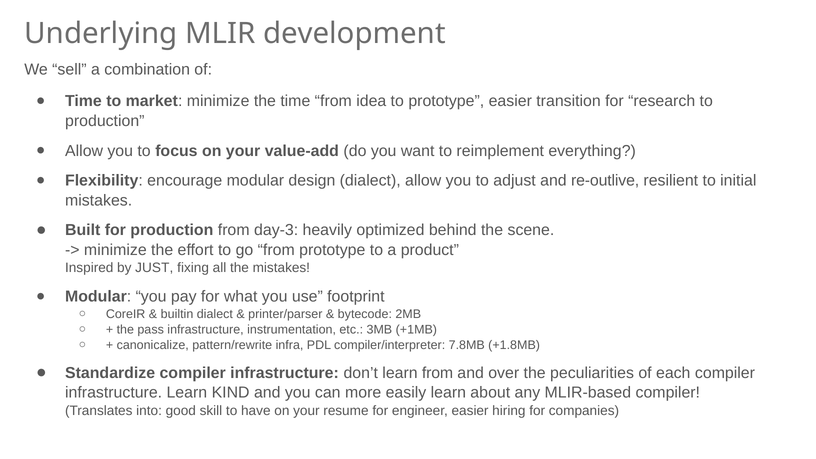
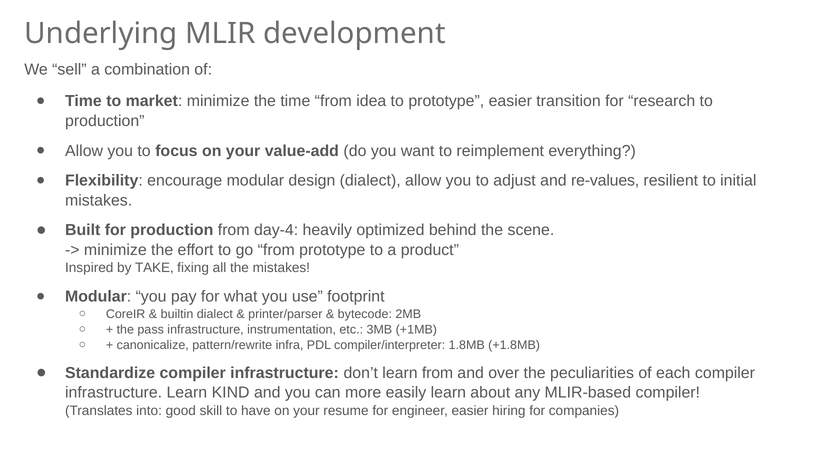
re-outlive: re-outlive -> re-values (605, 181)
day-3: day-3 -> day-4 (276, 230)
JUST: JUST -> TAKE (154, 268)
7.8MB: 7.8MB -> 1.8MB (467, 345)
